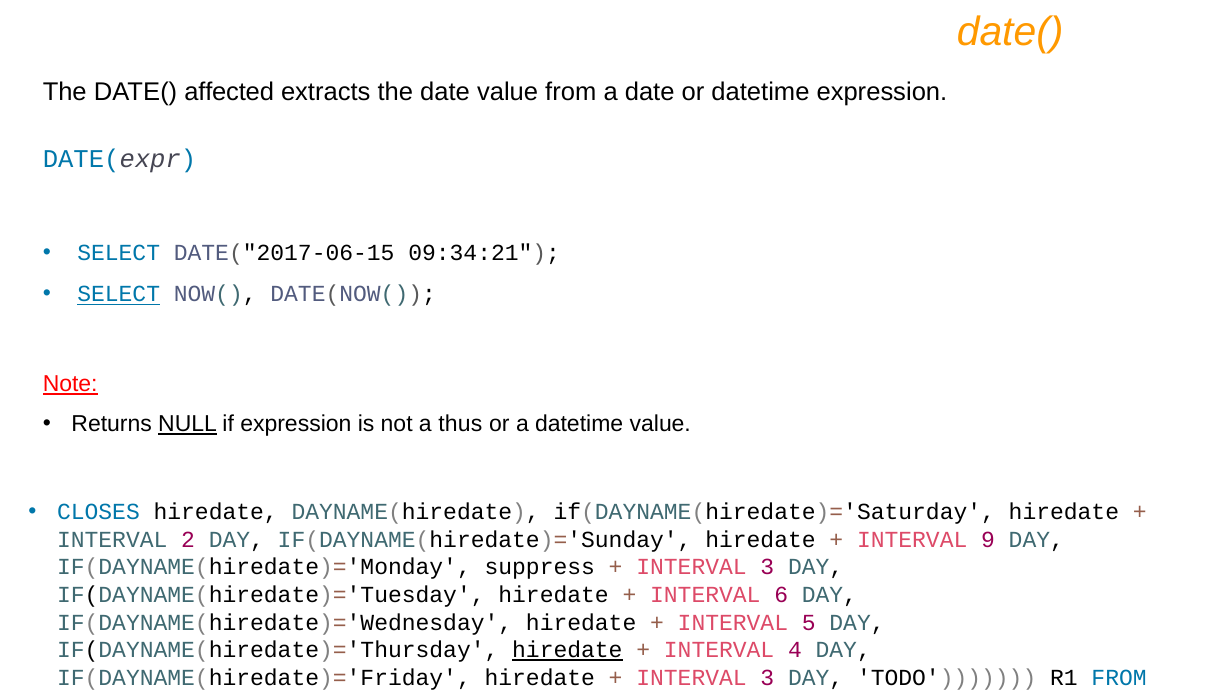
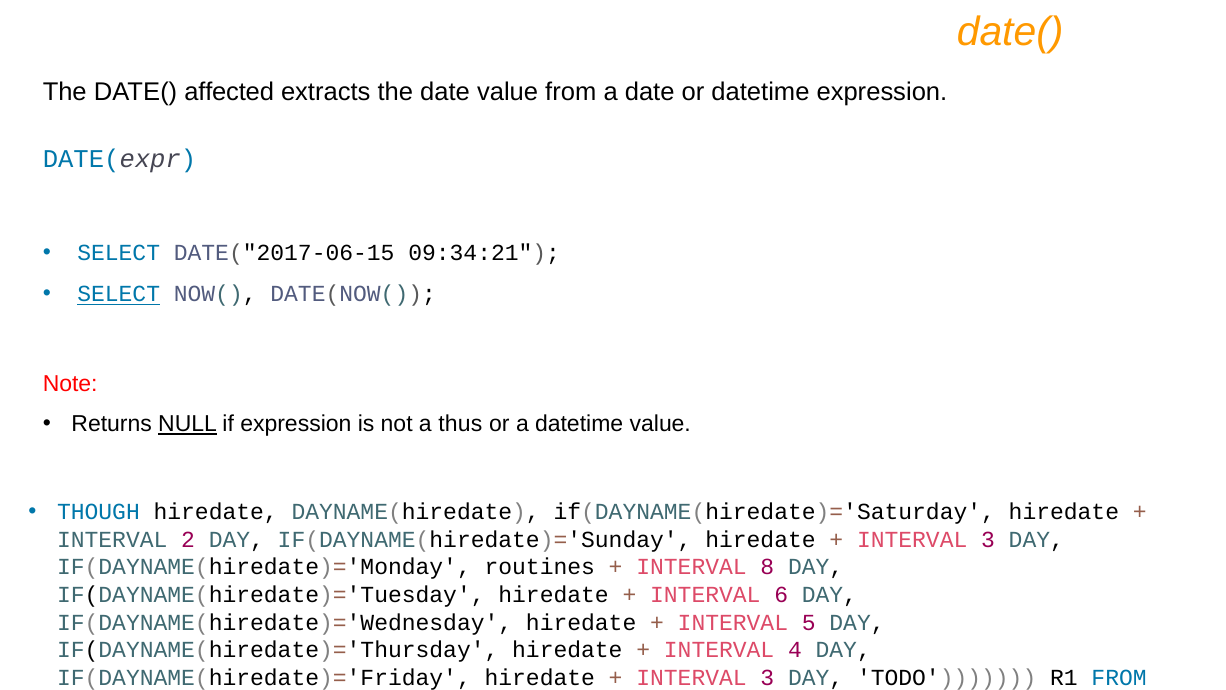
Note underline: present -> none (70, 384)
CLOSES: CLOSES -> THOUGH (98, 512)
9: 9 -> 3 (988, 539)
suppress: suppress -> routines (540, 567)
3: 3 -> 8 (767, 567)
hiredate underline: present -> none (567, 650)
